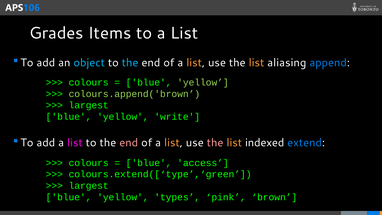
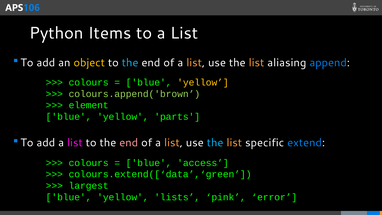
Grades: Grades -> Python (56, 33)
object colour: light blue -> yellow (89, 63)
yellow colour: light green -> yellow (203, 82)
largest: largest -> element (89, 105)
write: write -> parts (177, 117)
the colour: pink -> light blue (215, 143)
indexed: indexed -> specific (265, 143)
colours.extend([‘type’,‘green: colours.extend([‘type’,‘green -> colours.extend([‘data’,‘green (160, 174)
types: types -> lists (177, 197)
brown: brown -> error (274, 197)
